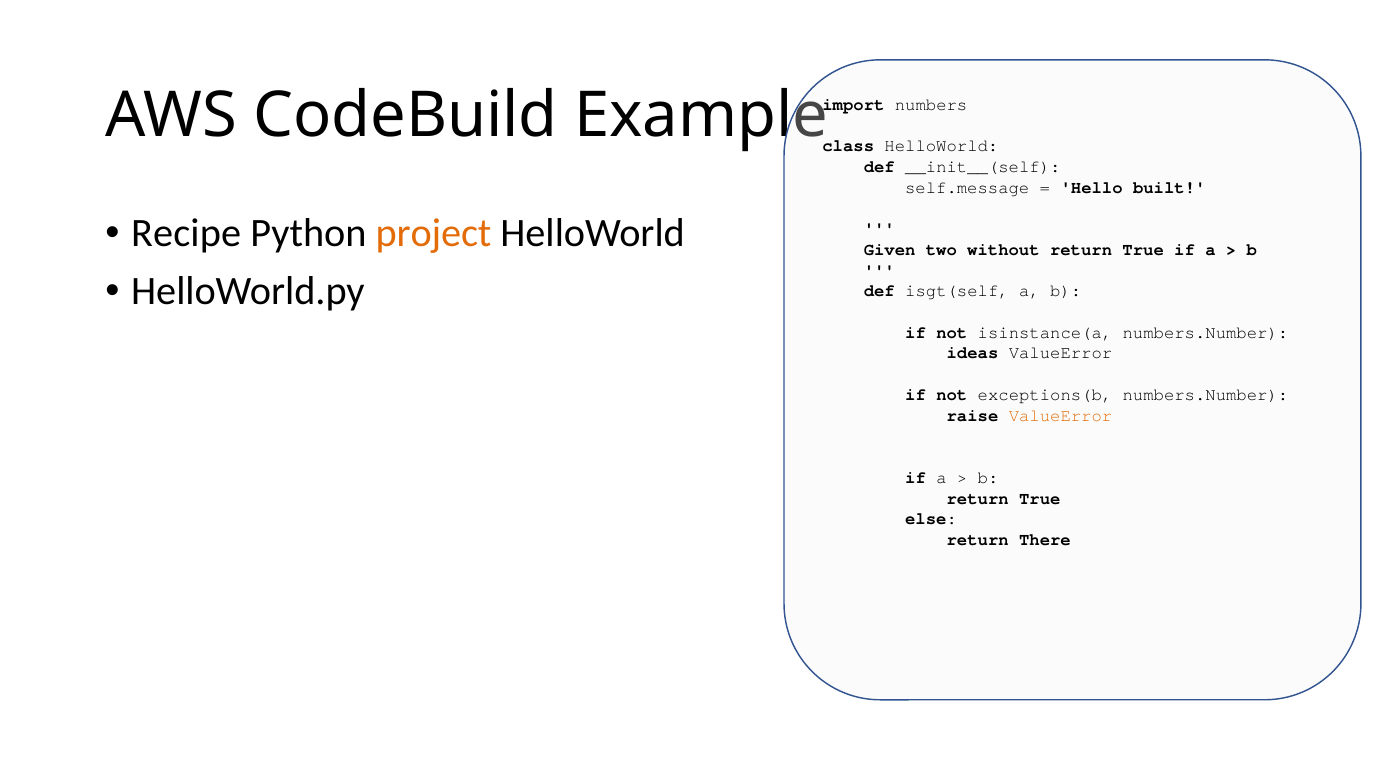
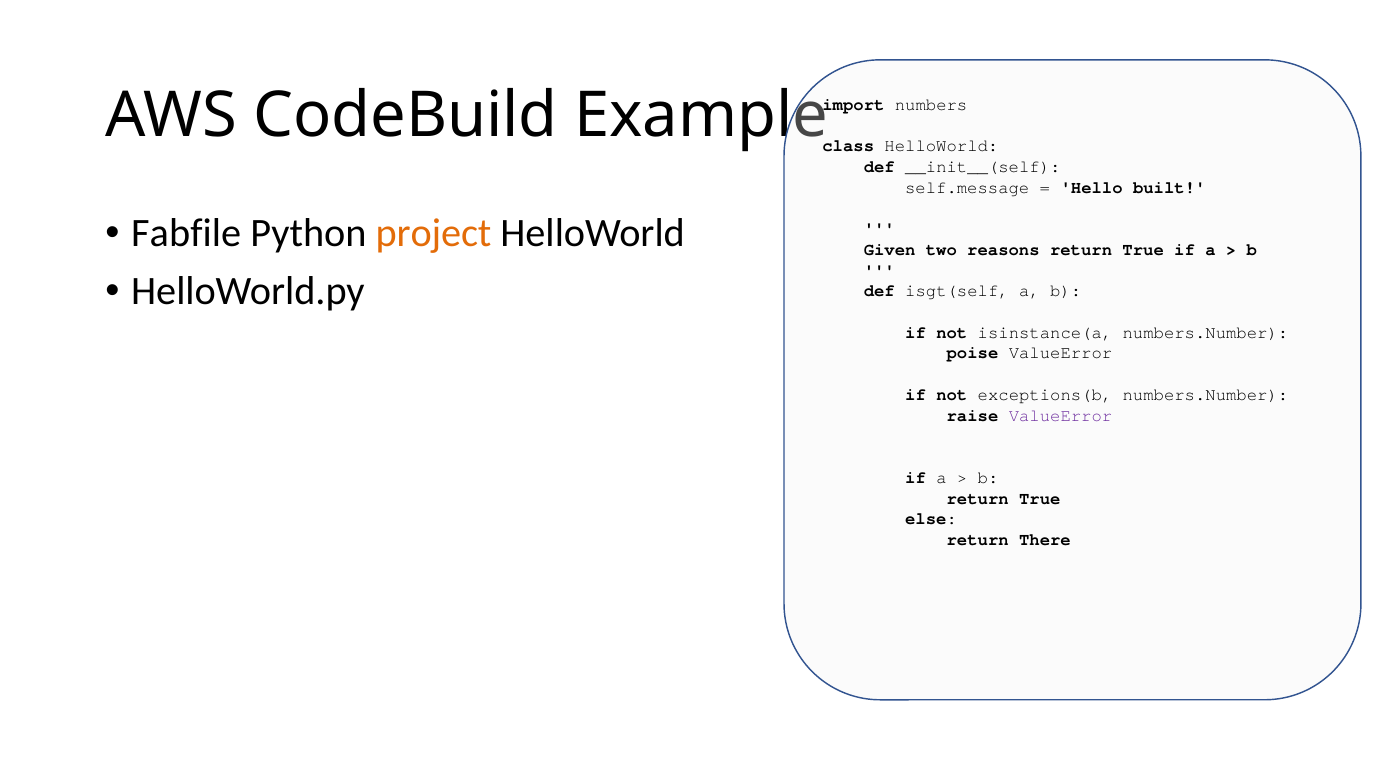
Recipe: Recipe -> Fabfile (186, 233)
without: without -> reasons (1003, 250)
ideas: ideas -> poise (973, 353)
ValueError colour: orange -> purple (1061, 415)
